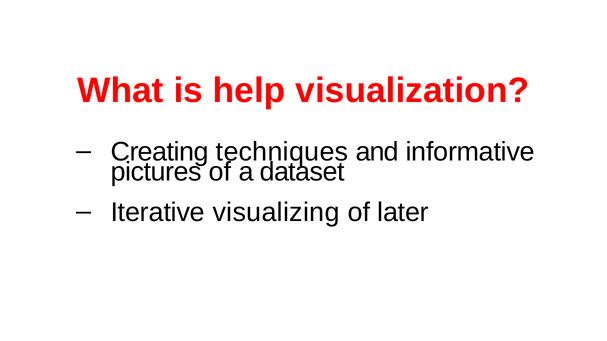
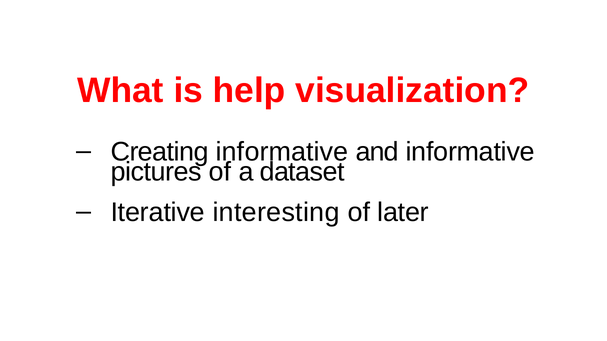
Creating techniques: techniques -> informative (282, 152)
visualizing: visualizing -> interesting (276, 213)
